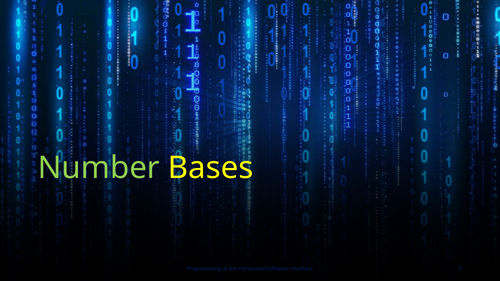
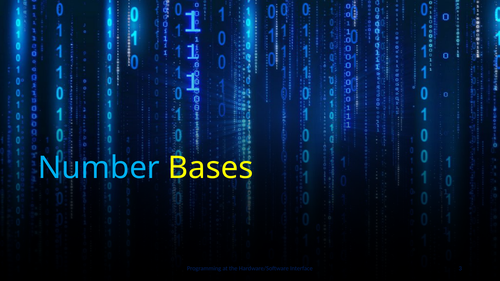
Number colour: light green -> light blue (99, 168)
